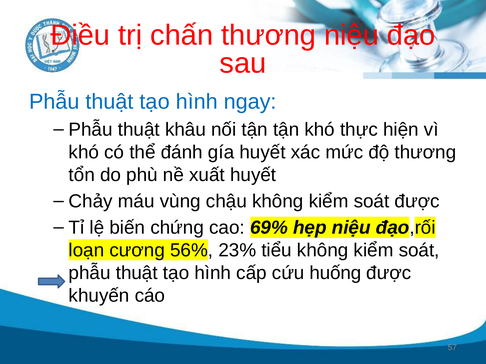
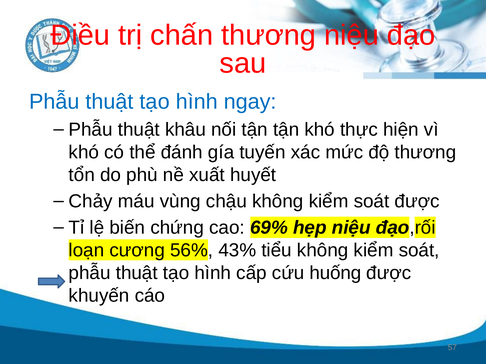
gía huyết: huyết -> tuyến (263, 152)
23%: 23% -> 43% (237, 251)
